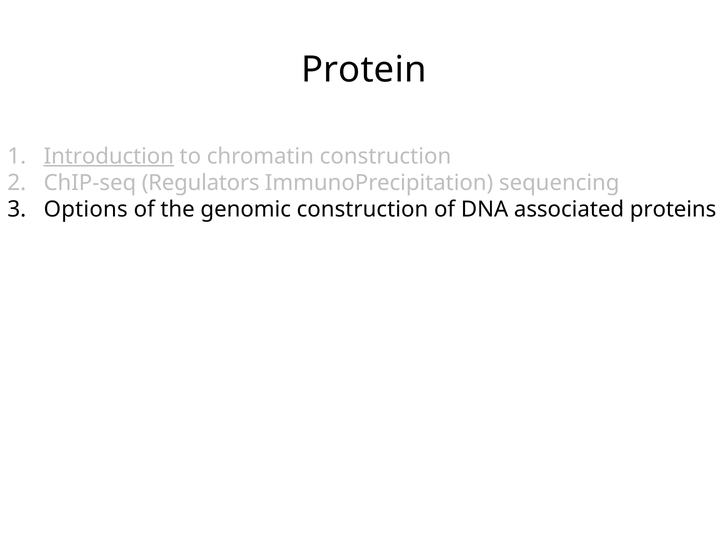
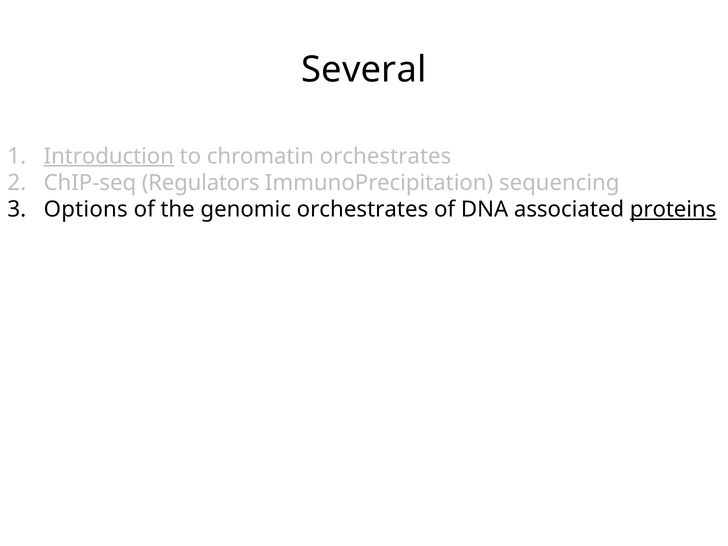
Protein: Protein -> Several (364, 70)
chromatin construction: construction -> orchestrates (385, 156)
genomic construction: construction -> orchestrates (362, 210)
proteins underline: none -> present (673, 210)
